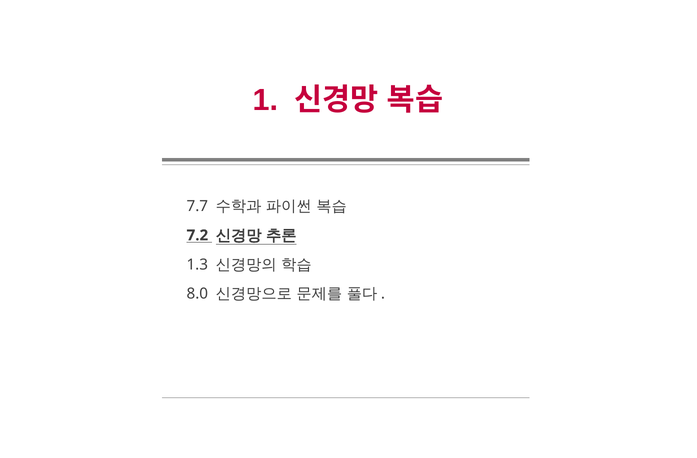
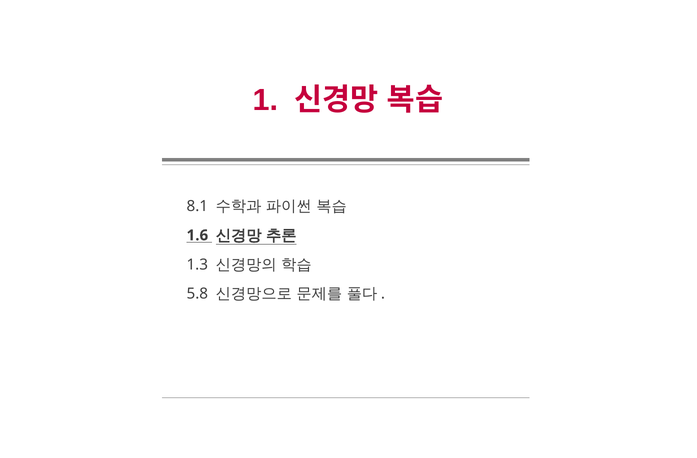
7.7: 7.7 -> 8.1 (197, 206)
7.2: 7.2 -> 1.6 (197, 235)
8.0: 8.0 -> 5.8 (197, 294)
